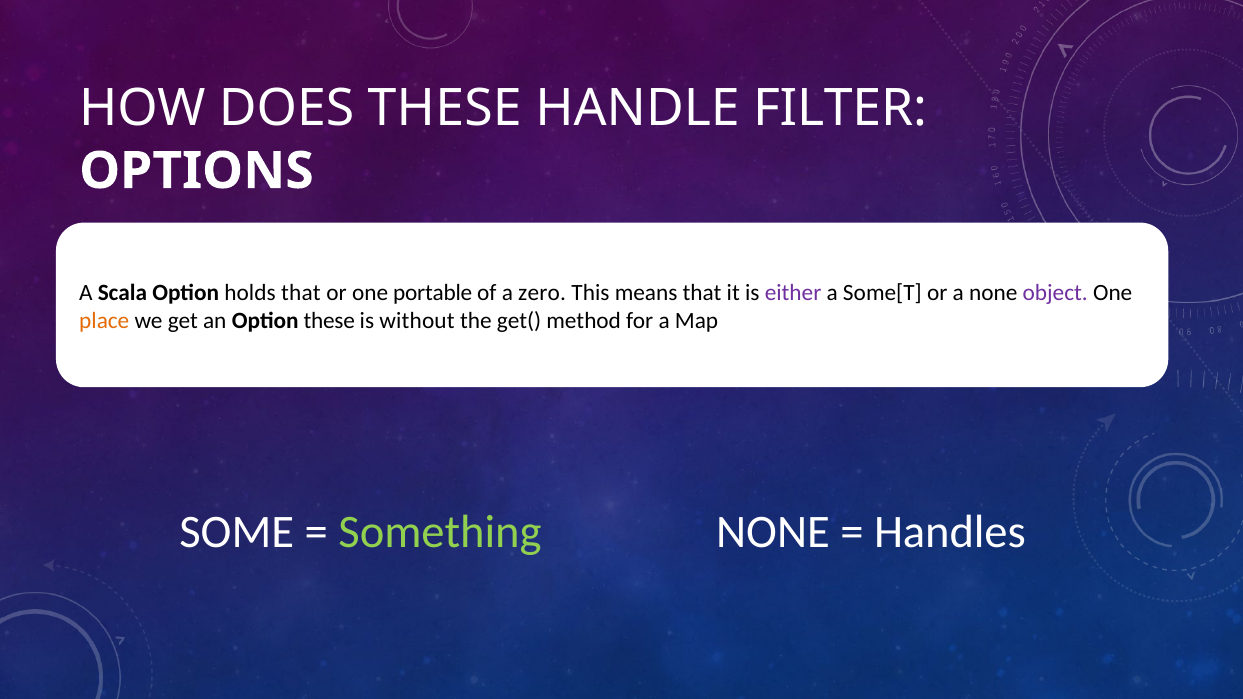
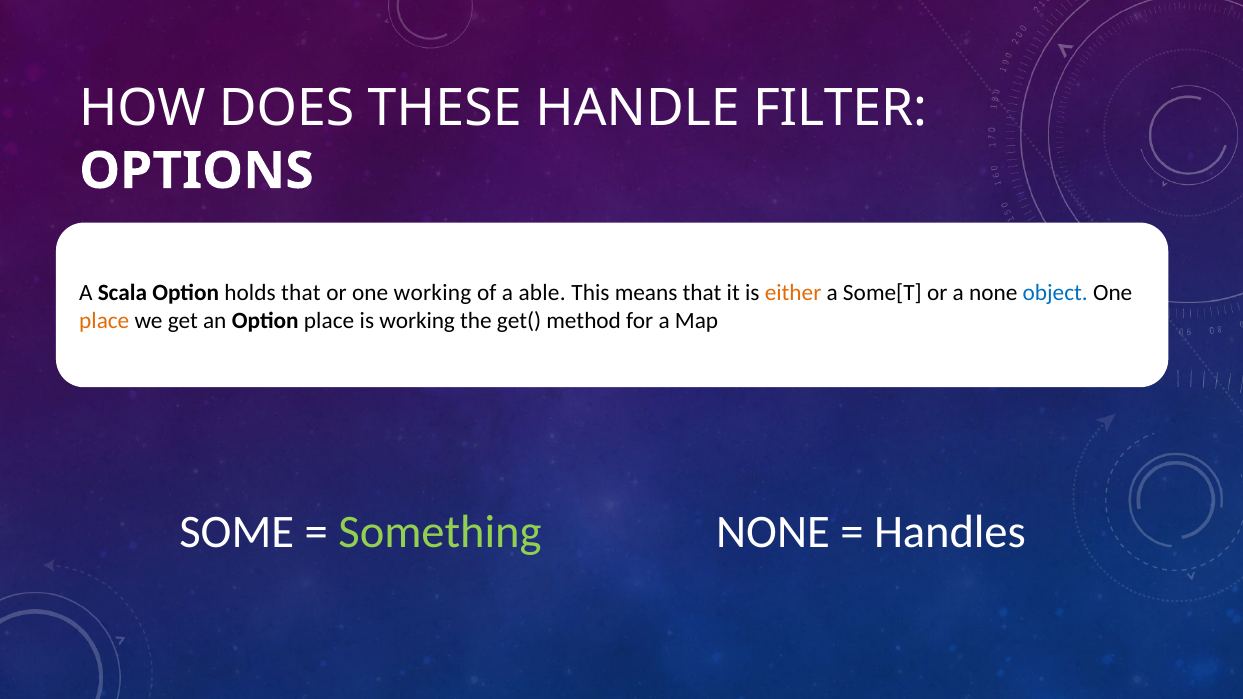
one portable: portable -> working (432, 293)
zero: zero -> able (542, 293)
either colour: purple -> orange (793, 293)
object colour: purple -> blue (1055, 293)
Option these: these -> place (329, 321)
is without: without -> working (417, 321)
